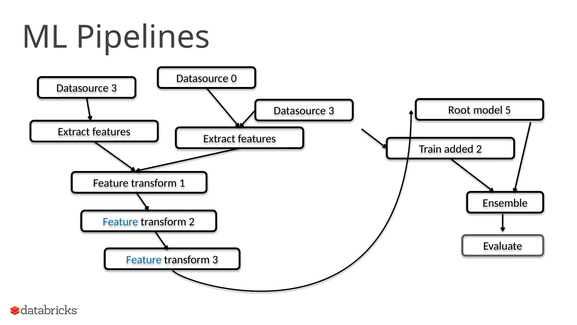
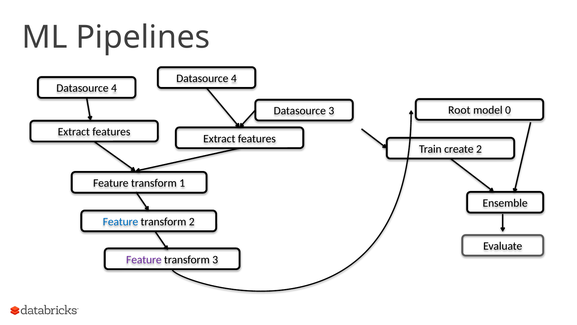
0: 0 -> 4 (234, 78)
3: 3 -> 4 (114, 88)
5: 5 -> 0 (508, 110)
added: added -> create (459, 149)
Feature colour: blue -> purple (144, 259)
